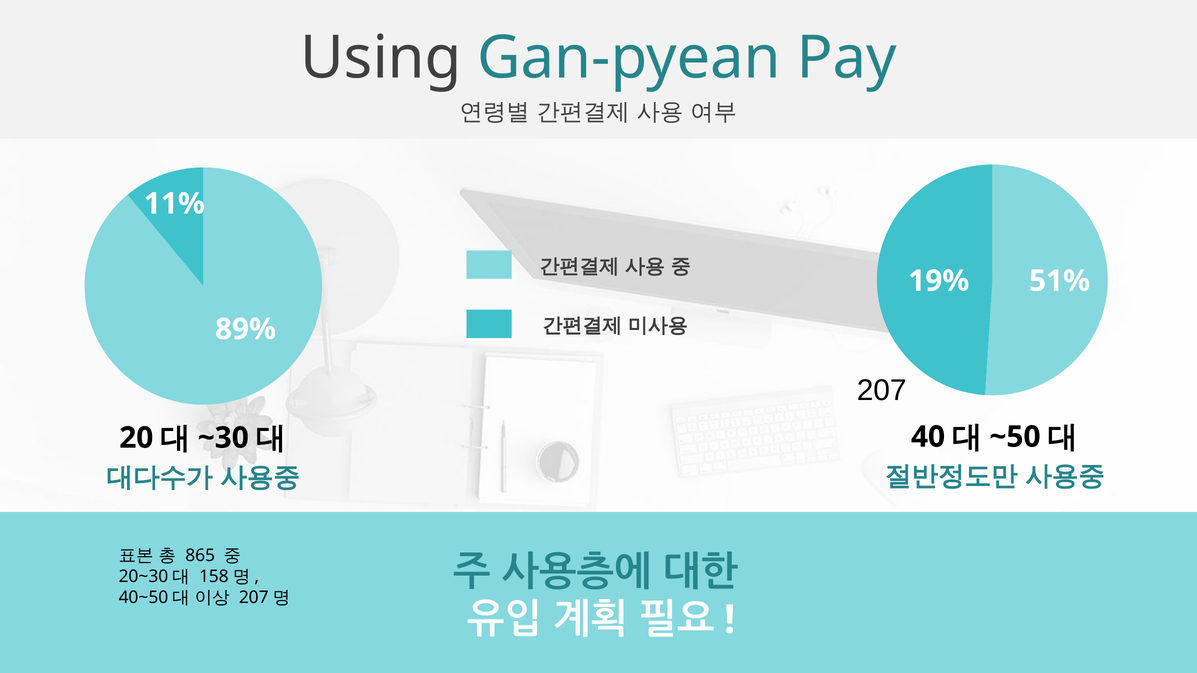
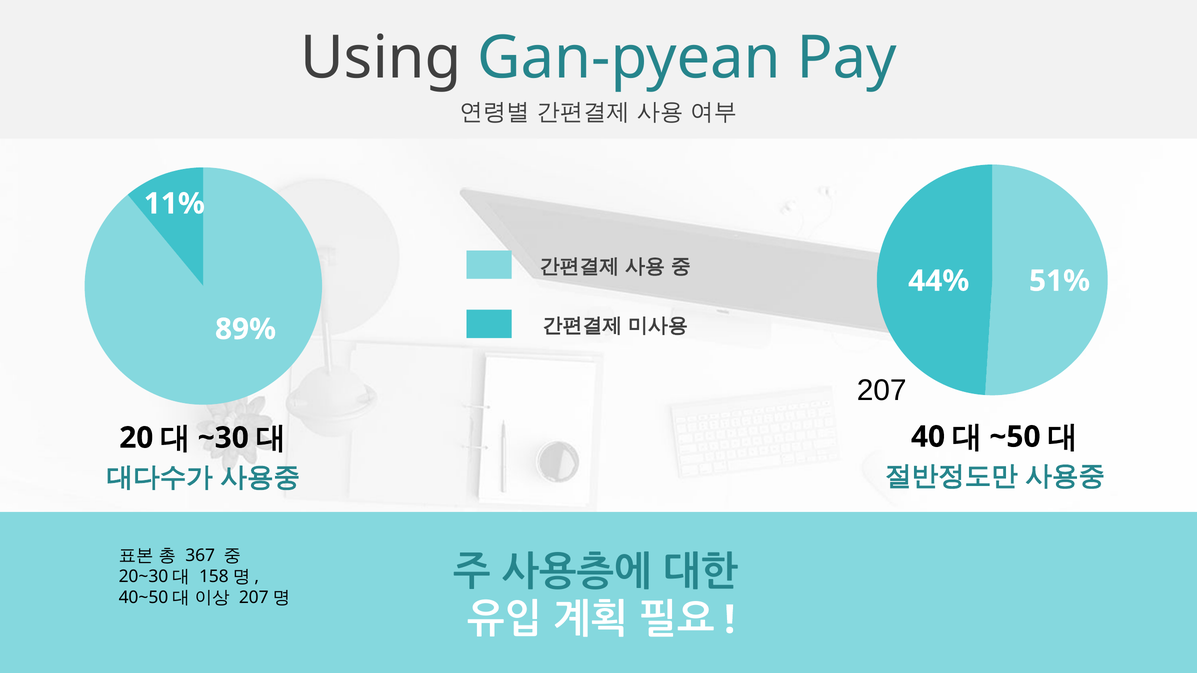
19%: 19% -> 44% (939, 281)
865: 865 -> 367 (200, 556)
